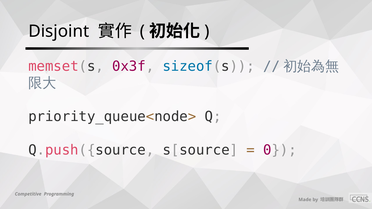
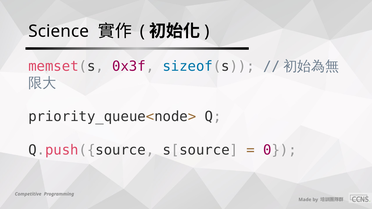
Disjoint: Disjoint -> Science (59, 31)
